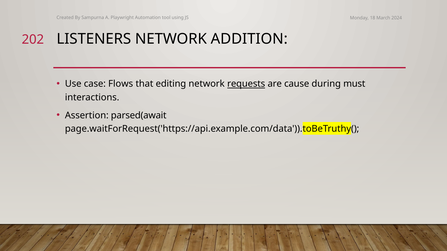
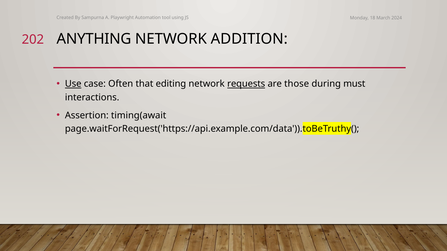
LISTENERS: LISTENERS -> ANYTHING (94, 39)
Use underline: none -> present (73, 84)
Flows: Flows -> Often (121, 84)
cause: cause -> those (297, 84)
parsed(await: parsed(await -> timing(await (139, 116)
